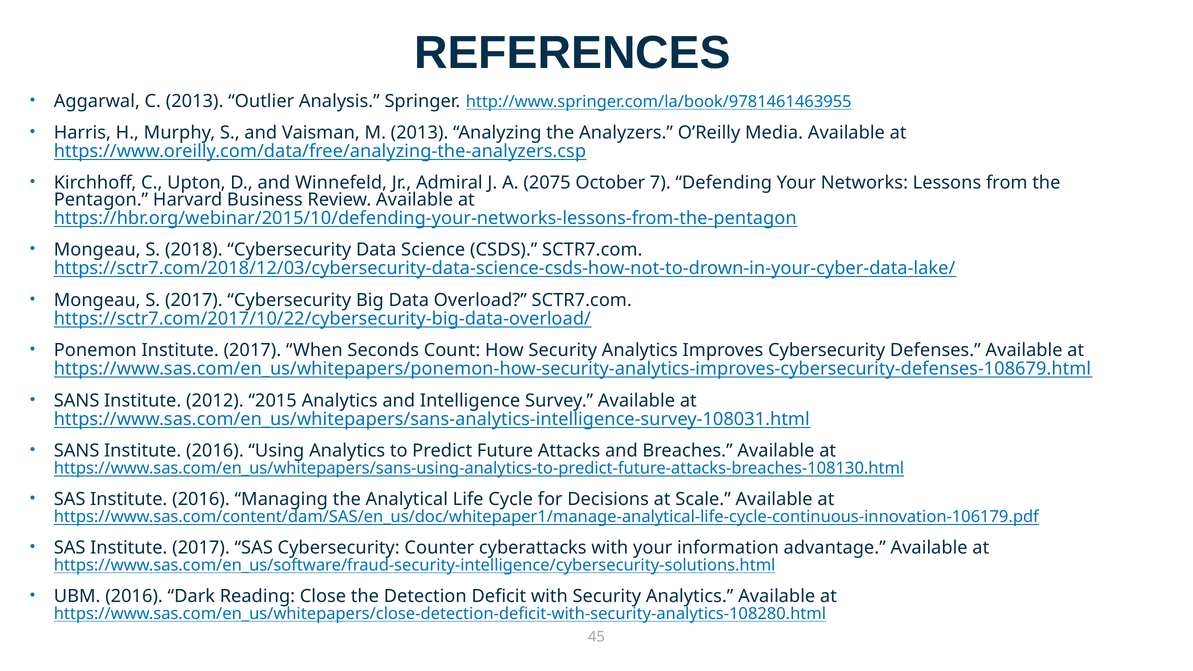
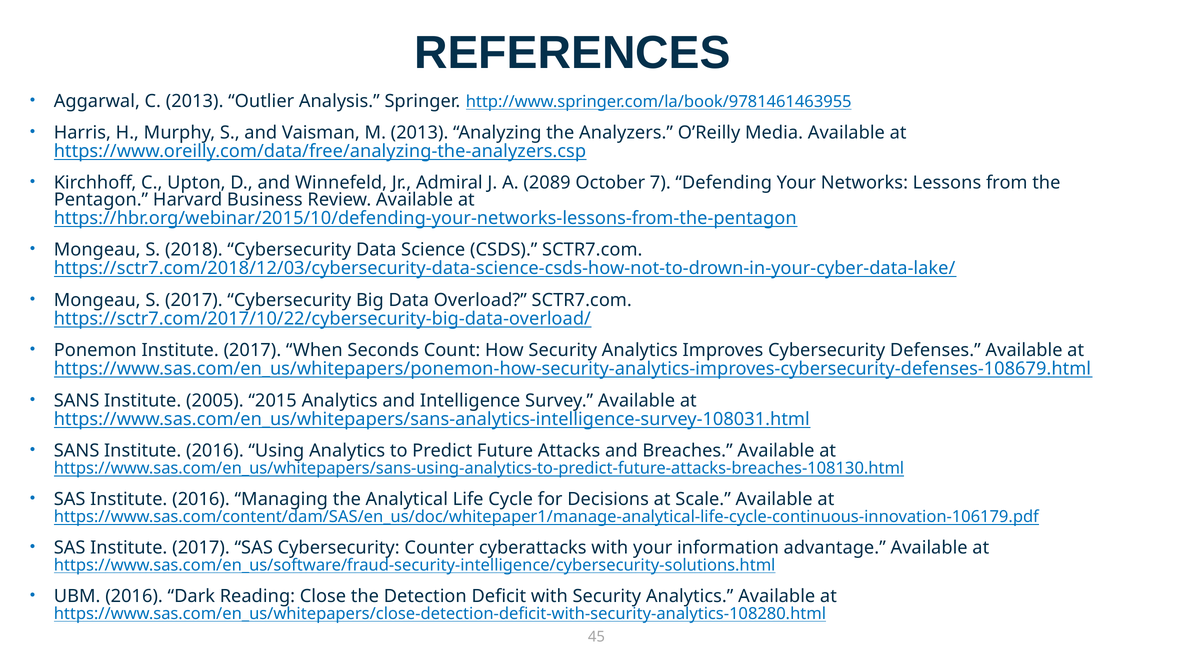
2075: 2075 -> 2089 (547, 183)
2012: 2012 -> 2005 (215, 401)
